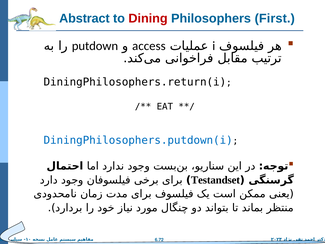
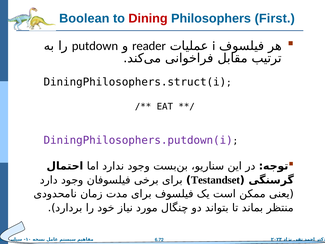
Abstract: Abstract -> Boolean (84, 18)
access: access -> reader (149, 46)
DiningPhilosophers.return(i: DiningPhilosophers.return(i -> DiningPhilosophers.struct(i (135, 82)
DiningPhilosophers.putdown(i colour: blue -> purple (138, 140)
